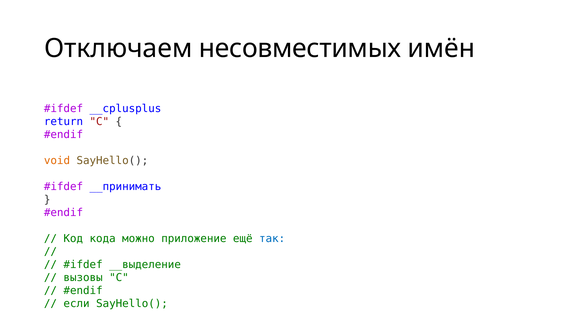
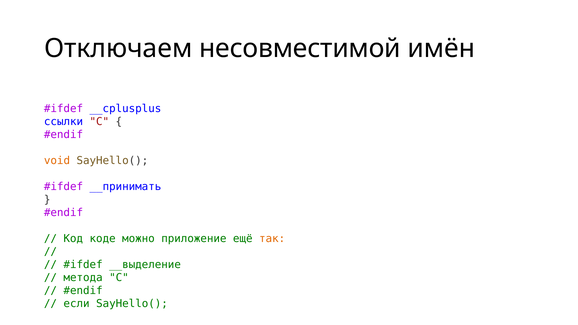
несовместимых: несовместимых -> несовместимой (300, 49)
return: return -> ссылки (64, 121)
кода: кода -> коде (103, 239)
так colour: blue -> orange (272, 239)
вызовы: вызовы -> метода (83, 278)
